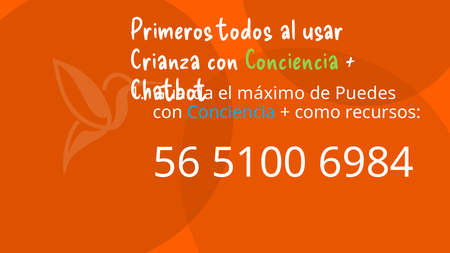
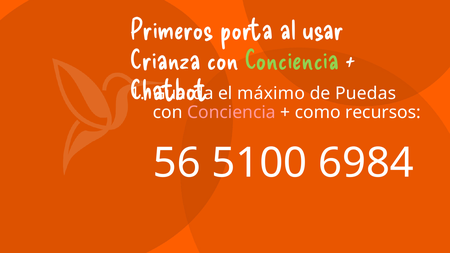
todos: todos -> porta (247, 30)
Puedes: Puedes -> Puedas (366, 94)
Conciencia colour: light blue -> pink (231, 112)
